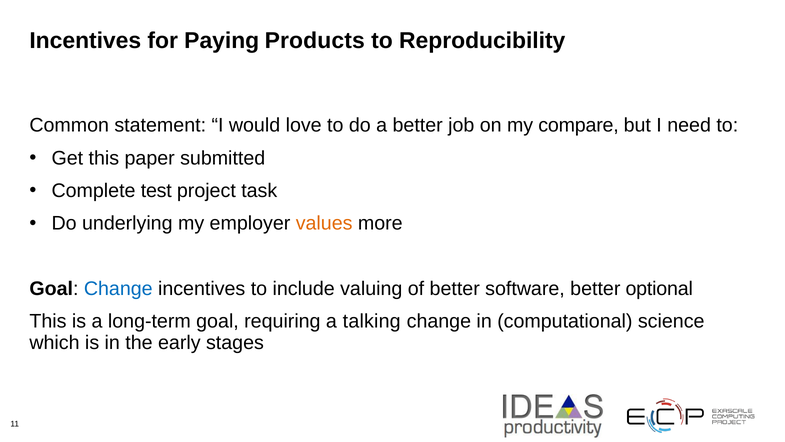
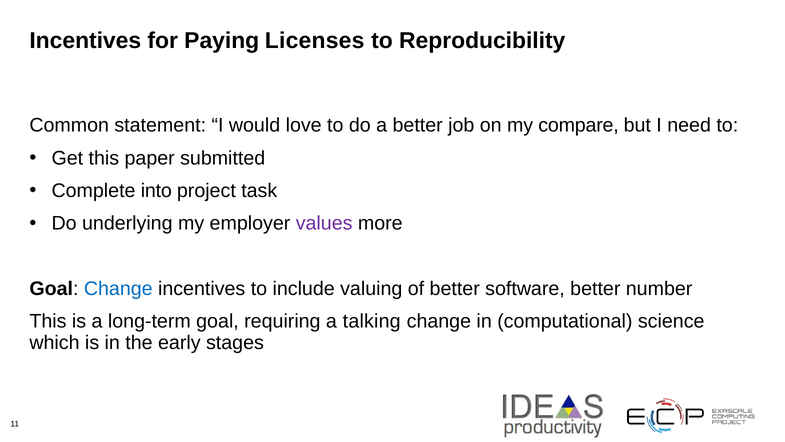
Products: Products -> Licenses (315, 41)
test: test -> into (156, 191)
values colour: orange -> purple (324, 223)
optional: optional -> number (659, 289)
